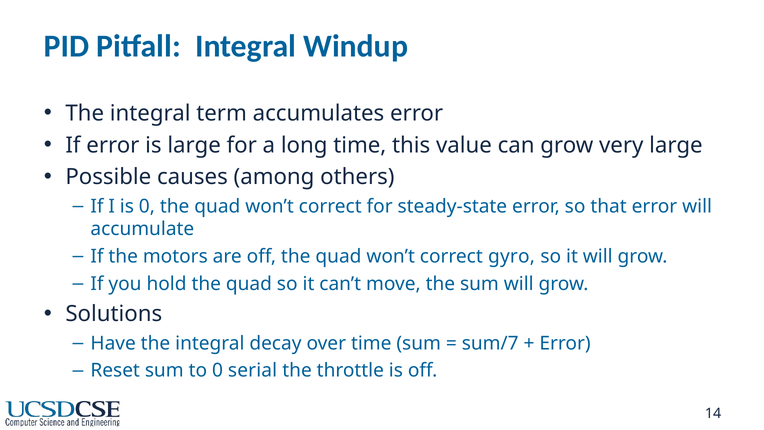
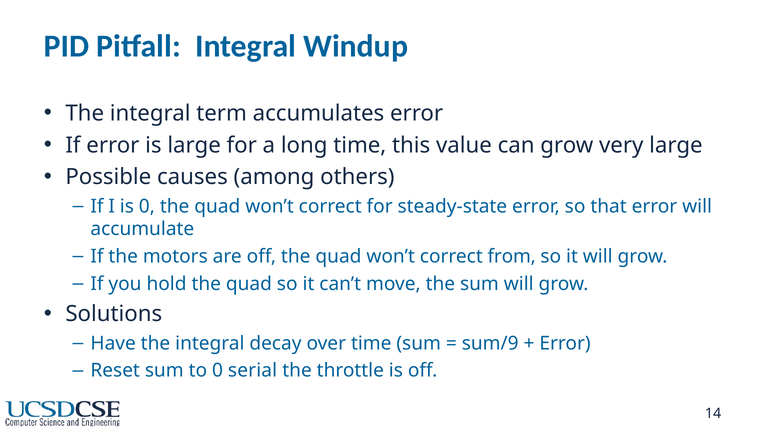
gyro: gyro -> from (512, 256)
sum/7: sum/7 -> sum/9 (490, 343)
